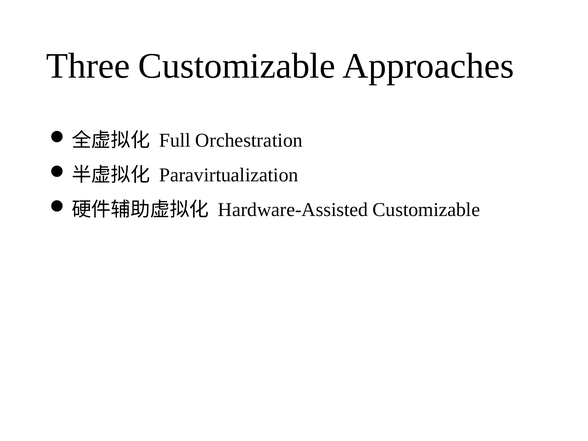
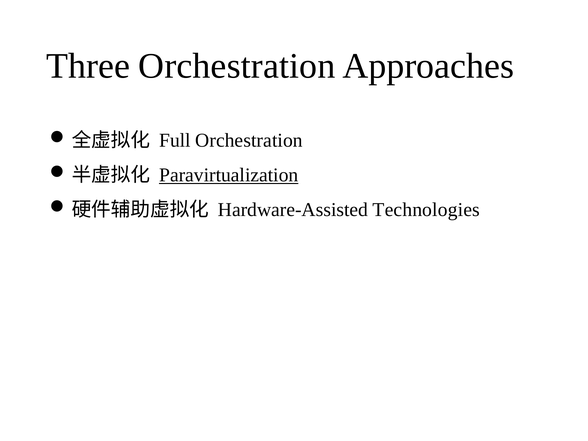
Three Customizable: Customizable -> Orchestration (237, 66)
Paravirtualization underline: none -> present (229, 175)
Hardware-Assisted Customizable: Customizable -> Technologies (426, 210)
